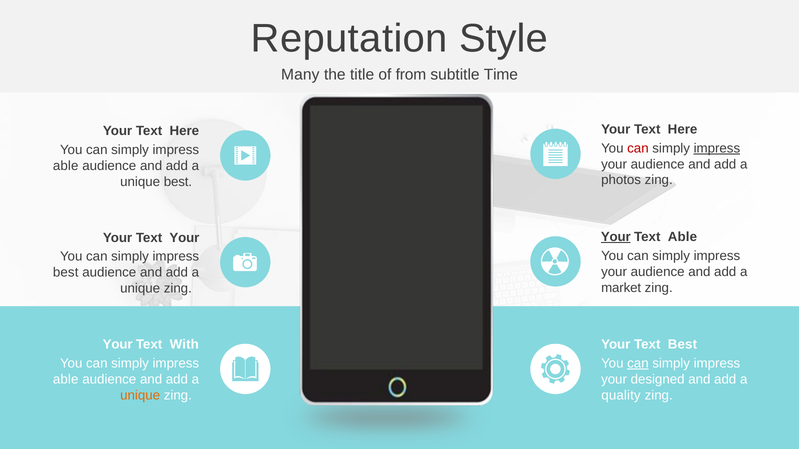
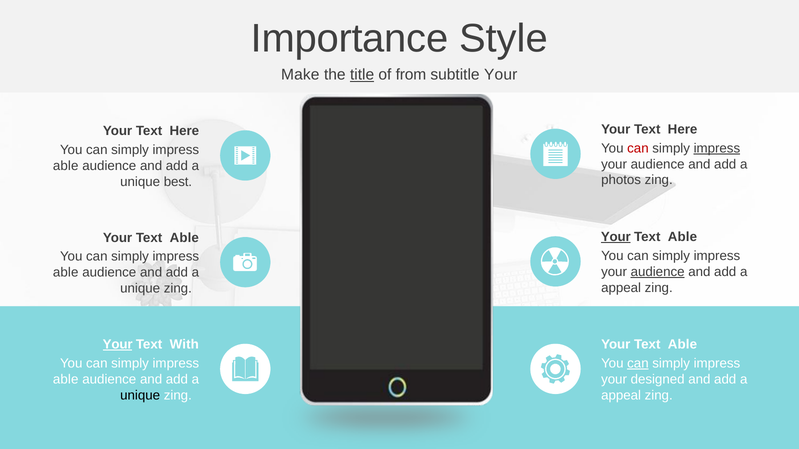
Reputation: Reputation -> Importance (350, 39)
Many: Many -> Make (300, 75)
title underline: none -> present (362, 75)
subtitle Time: Time -> Your (501, 75)
Your: Your -> Able (184, 238)
audience underline: none -> present (658, 272)
best: best -> able (66, 273)
market: market -> appeal (621, 288)
Your underline: none -> present (118, 345)
Best: Best -> Able (682, 345)
unique colour: orange -> black (140, 396)
quality: quality -> appeal (621, 396)
